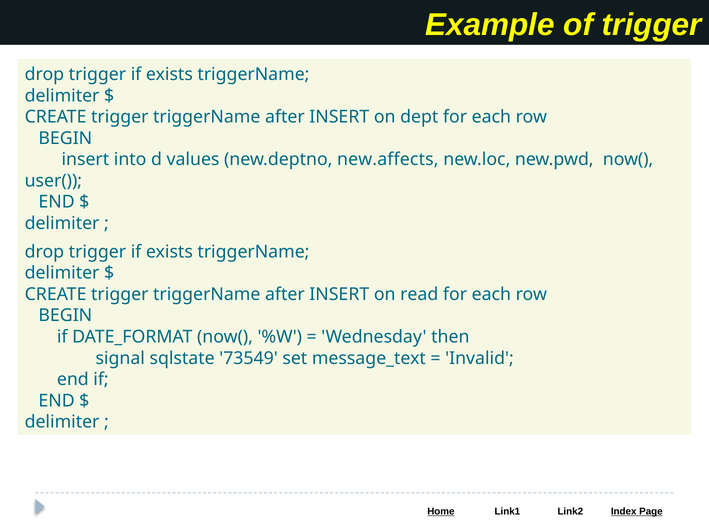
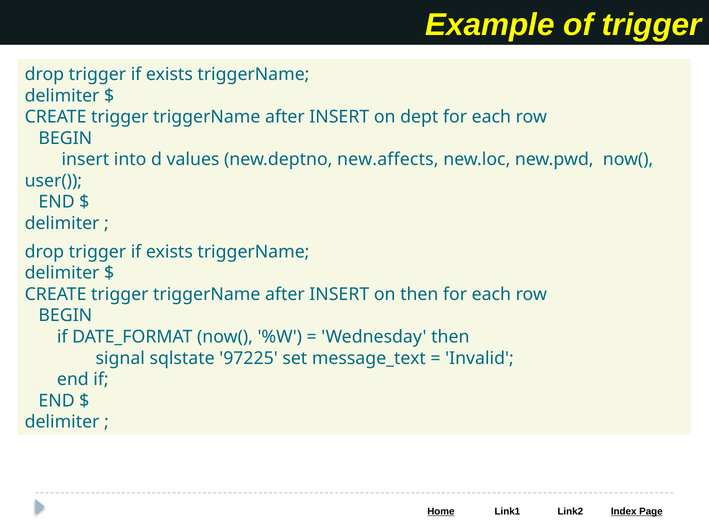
on read: read -> then (419, 294)
73549: 73549 -> 97225 (249, 358)
